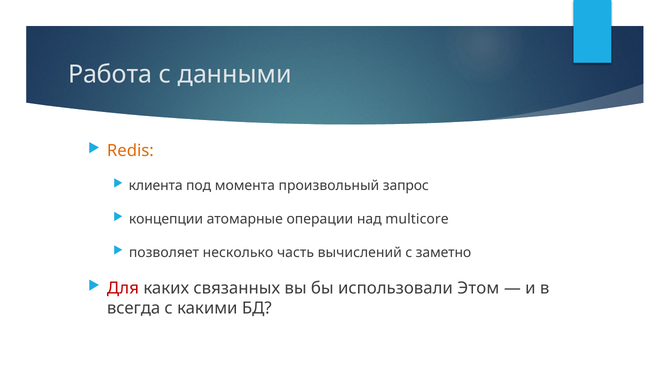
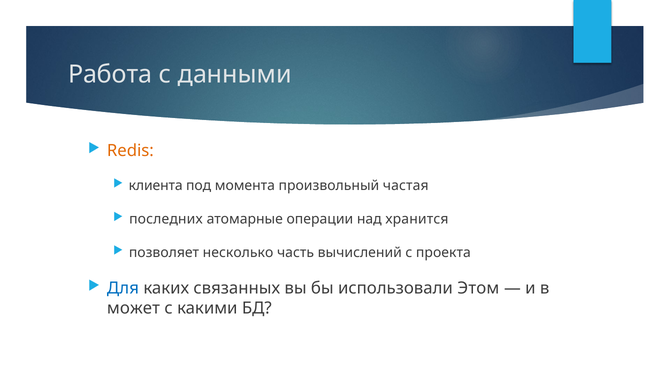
запрос: запрос -> частая (406, 186)
концепции: концепции -> последних (166, 219)
multicore: multicore -> хранится (417, 219)
заметно: заметно -> проекта (443, 253)
Для colour: red -> blue (123, 288)
всегда: всегда -> может (133, 308)
